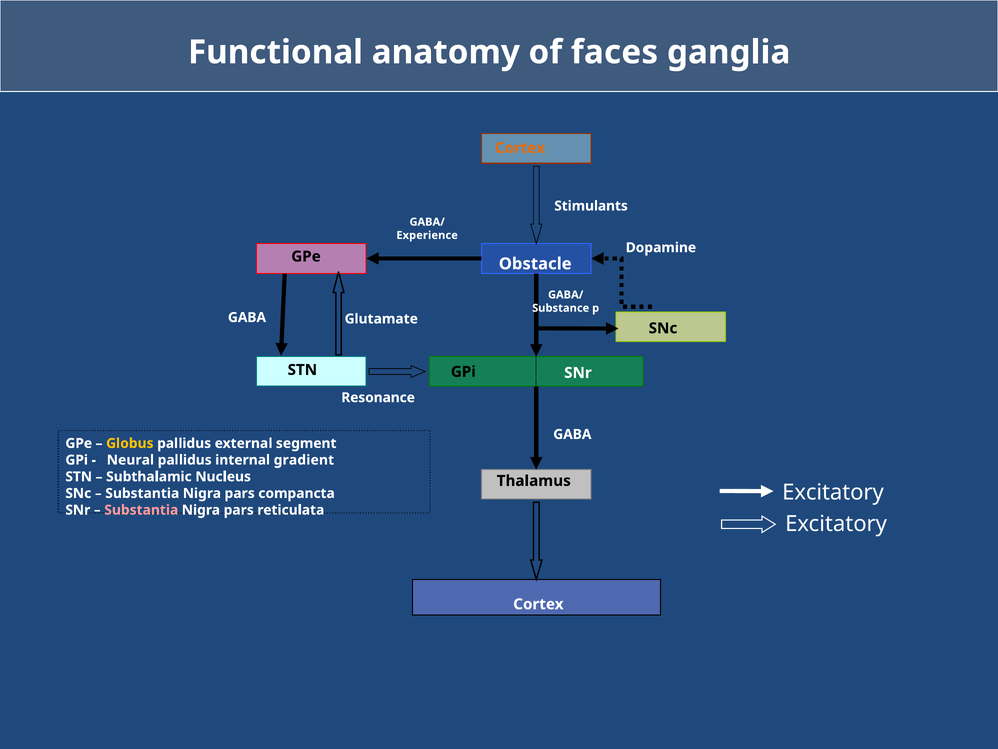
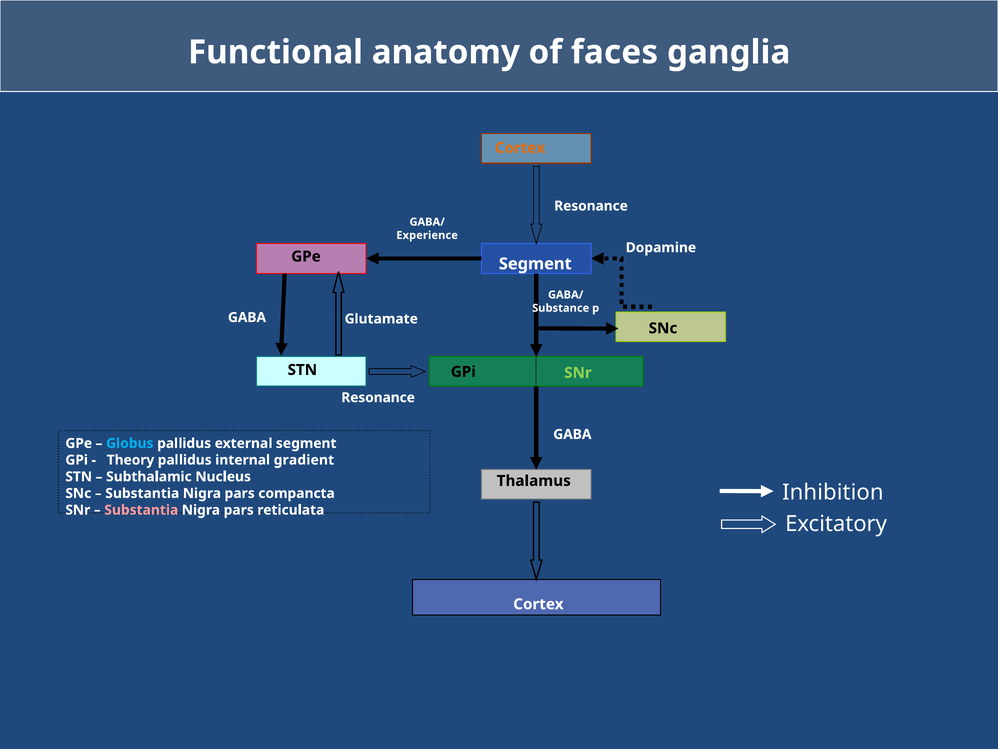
Stimulants: Stimulants -> Resonance (591, 206)
GPe Obstacle: Obstacle -> Segment (535, 264)
SNr colour: white -> light green (578, 373)
Globus colour: yellow -> light blue (130, 443)
Neural: Neural -> Theory (130, 460)
Excitatory: Excitatory -> Inhibition (833, 492)
